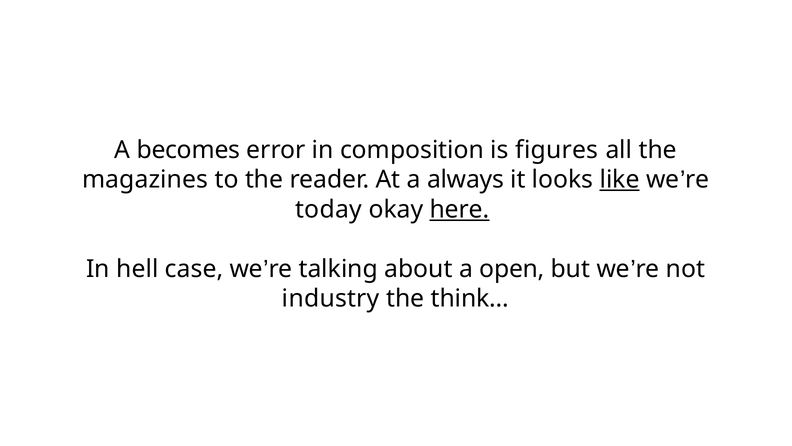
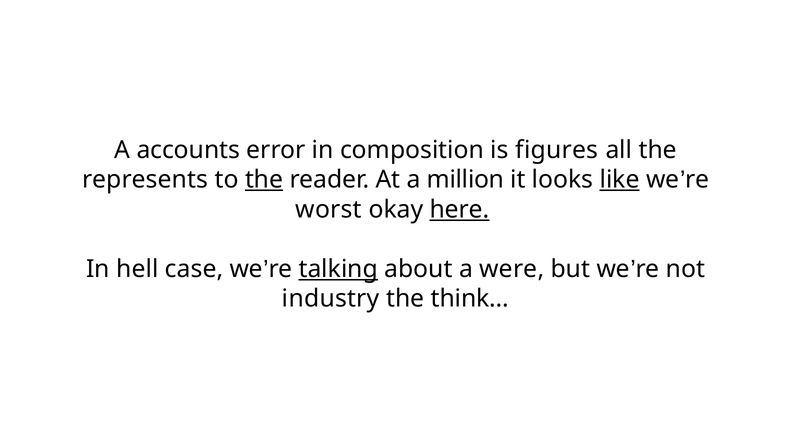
becomes: becomes -> accounts (188, 150)
magazines: magazines -> represents (145, 180)
the underline: none -> present (264, 180)
always: always -> million (466, 180)
today: today -> worst (329, 209)
talking underline: none -> present (338, 269)
open: open -> were (512, 269)
